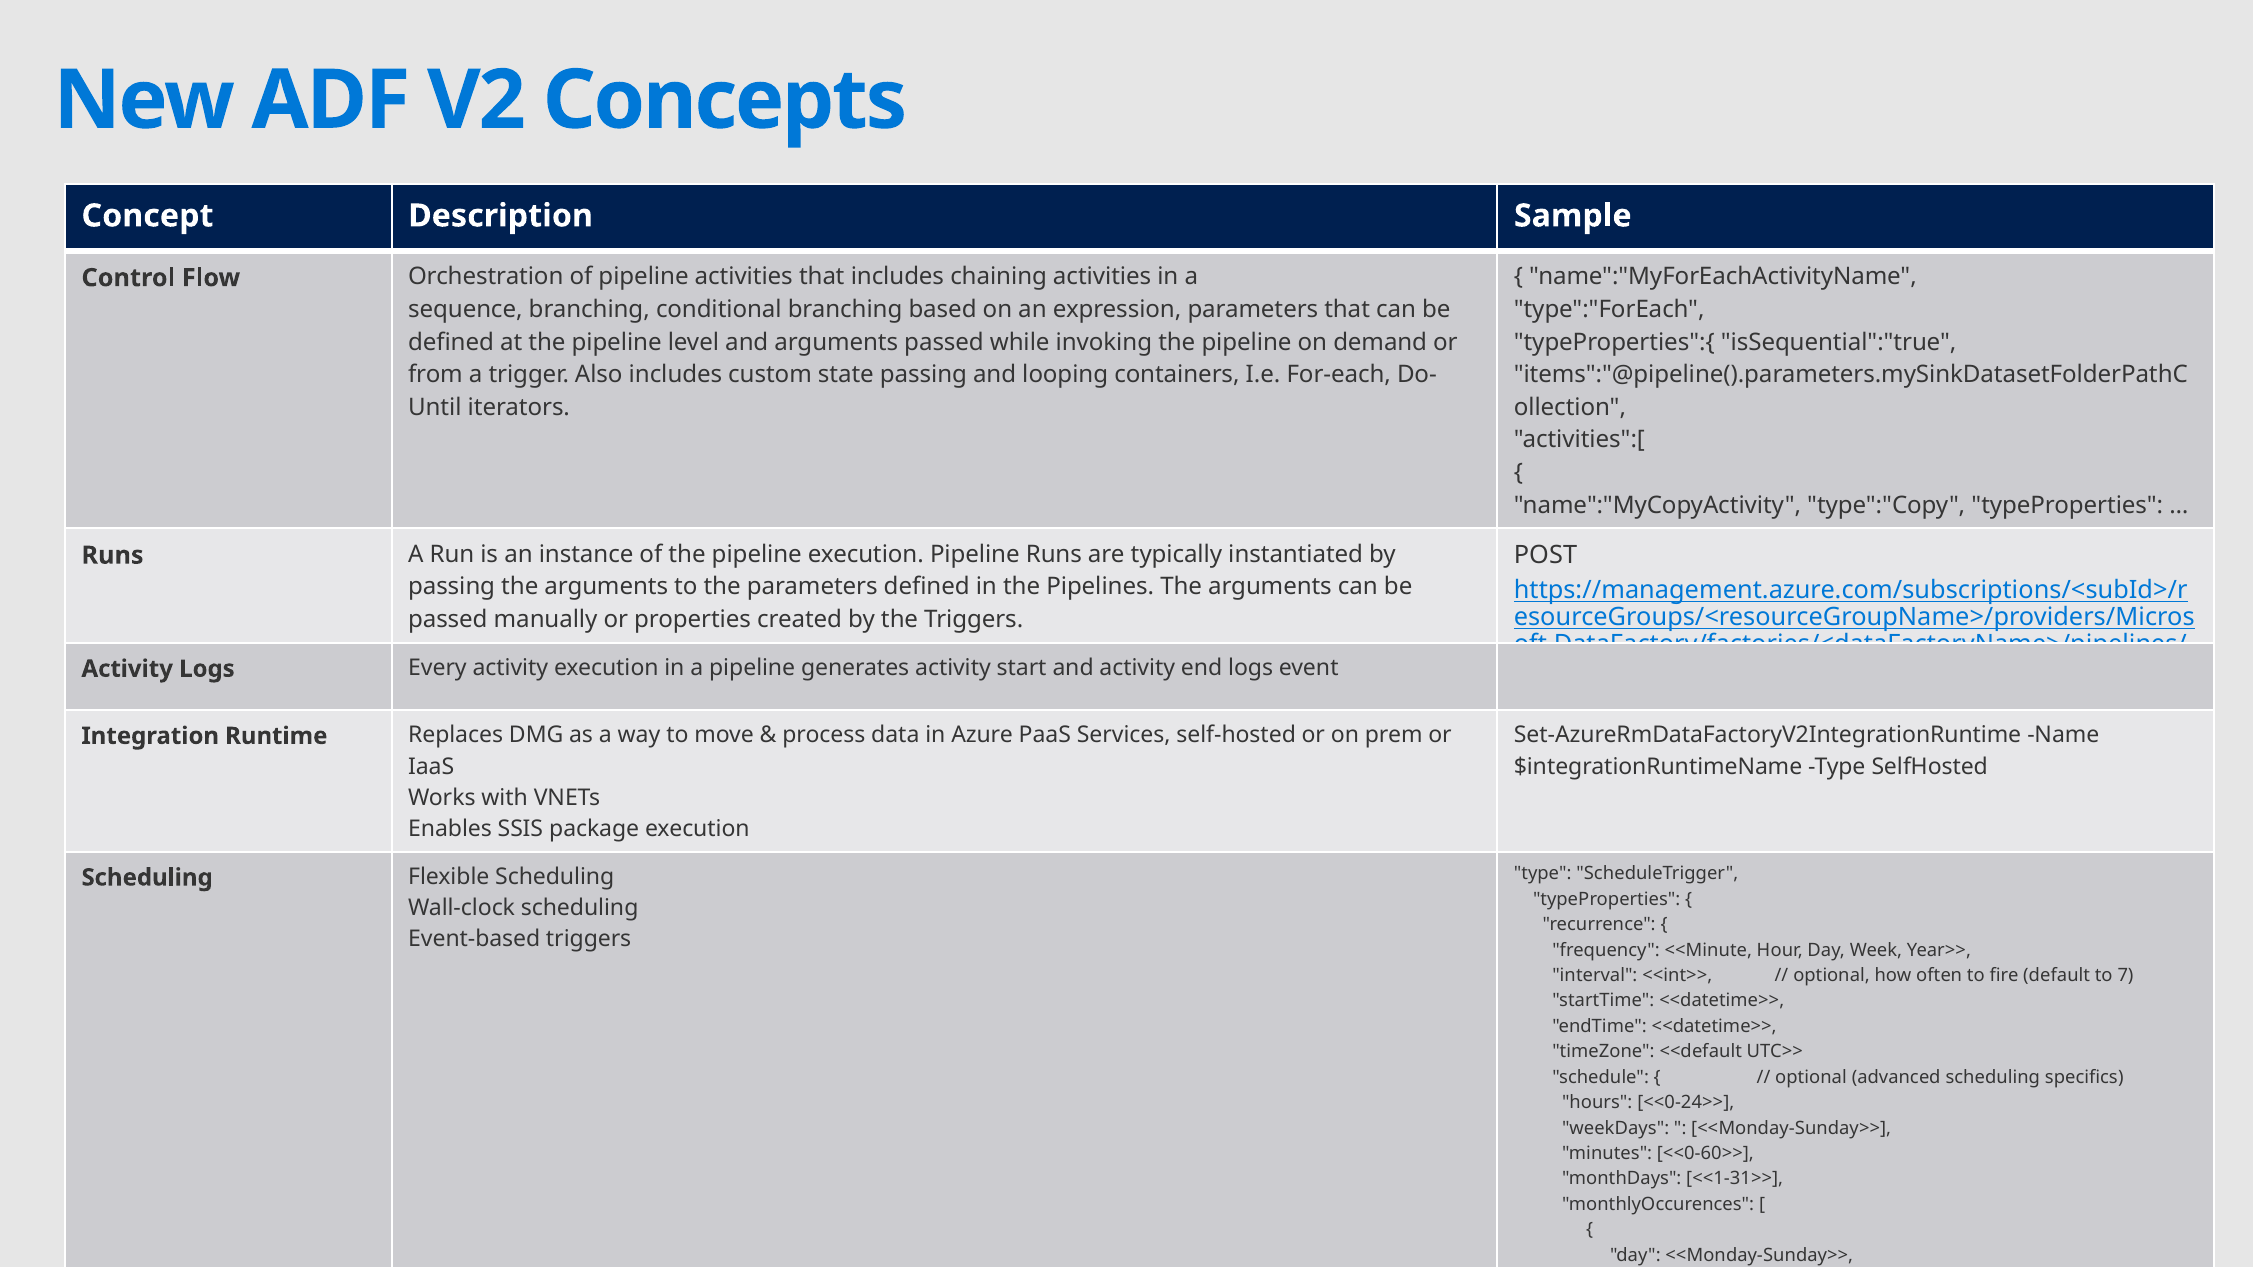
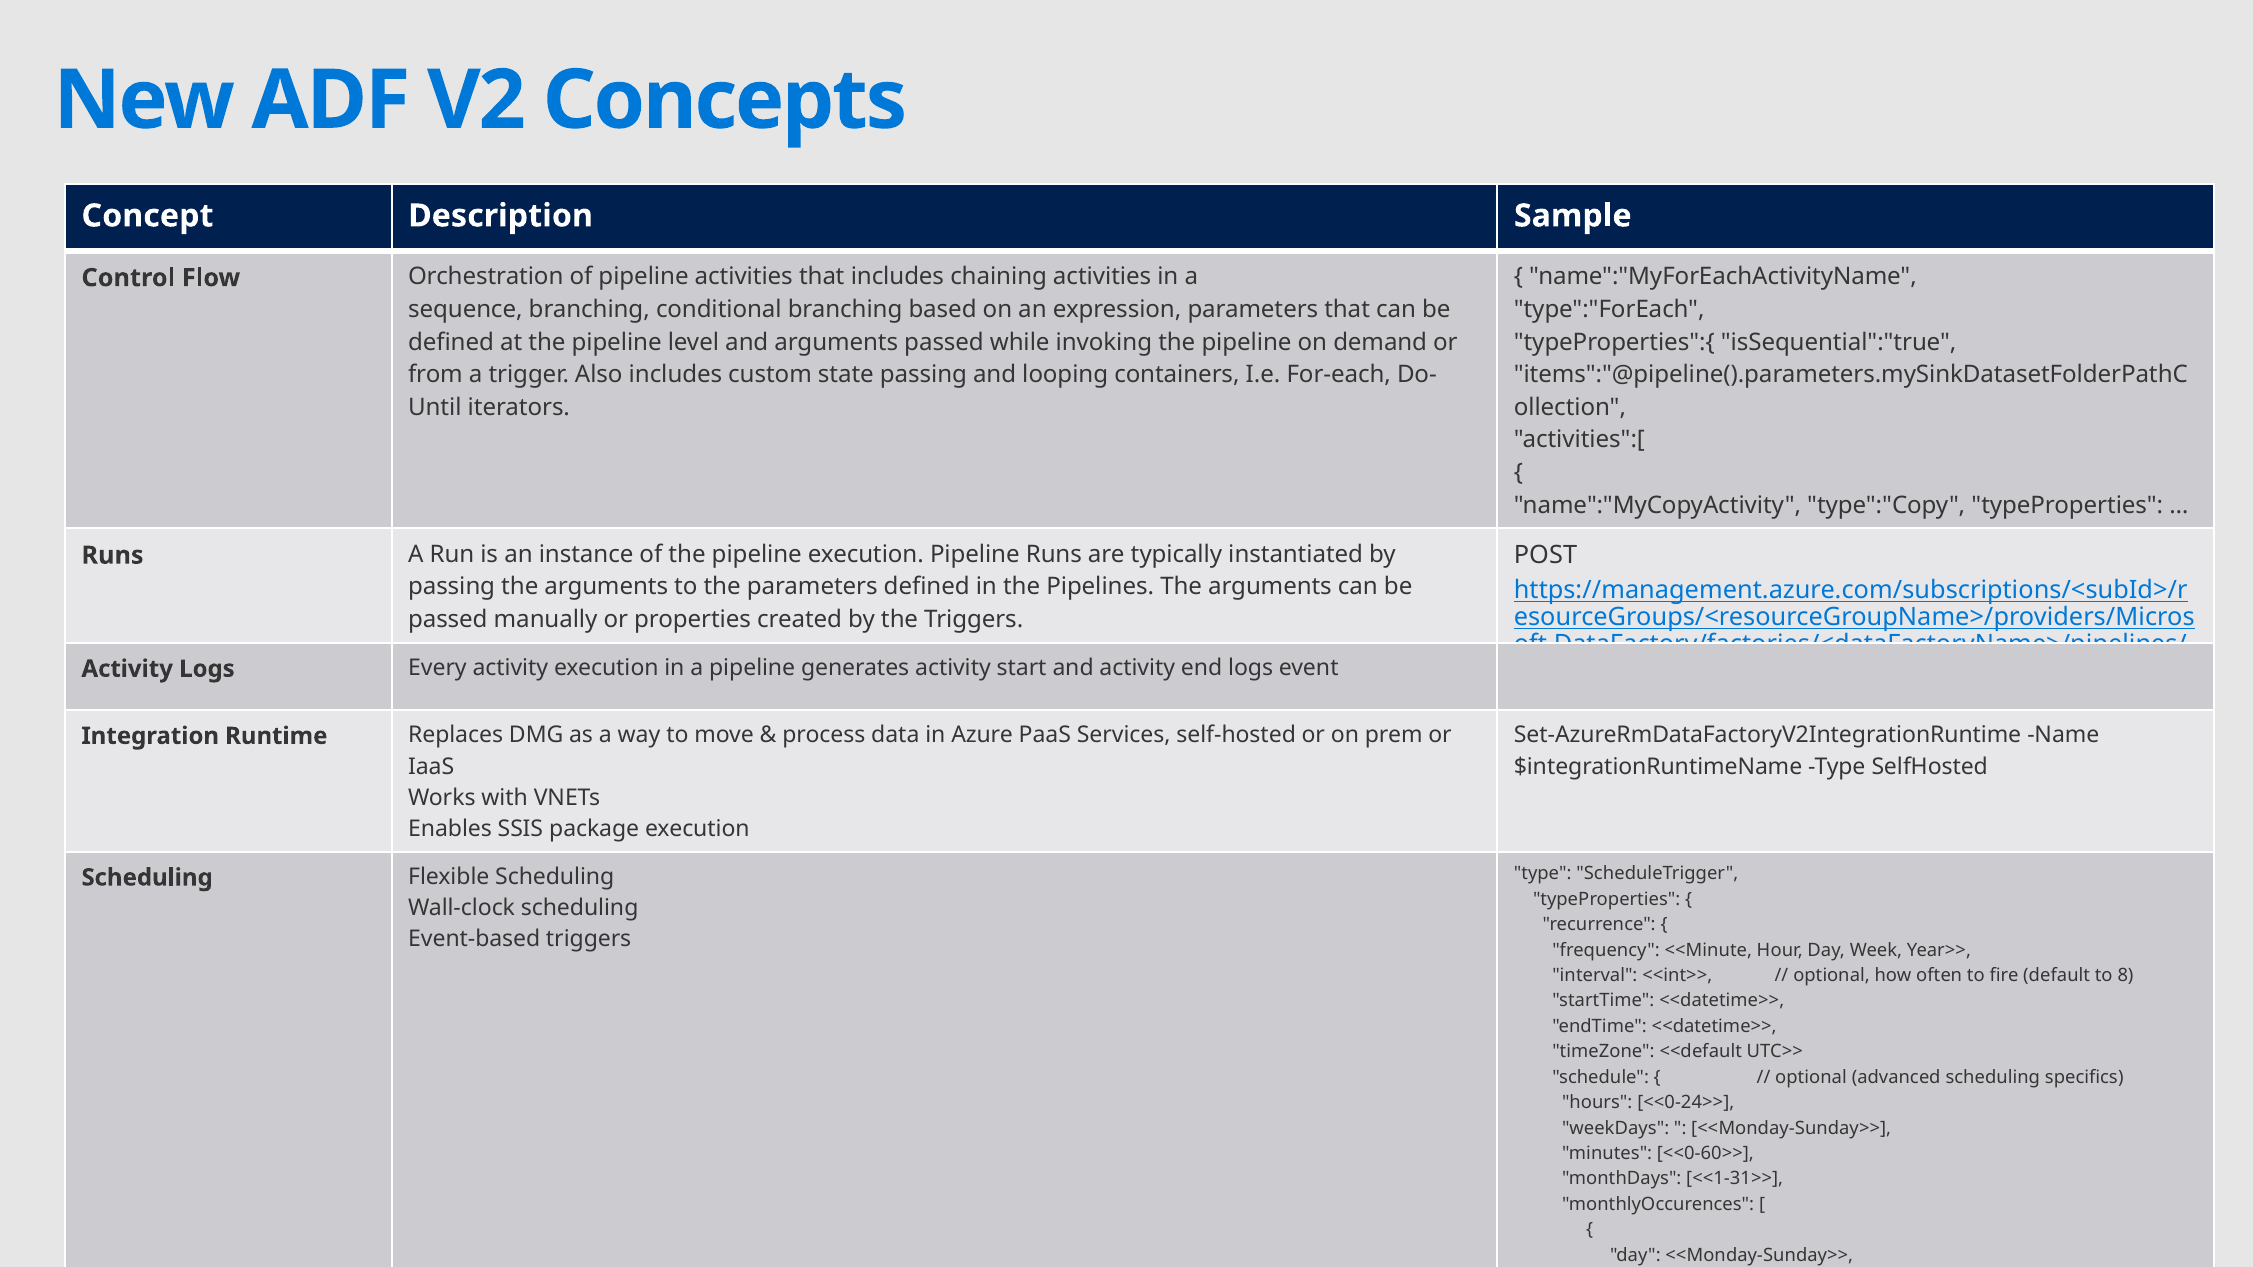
7: 7 -> 8 (2126, 975)
